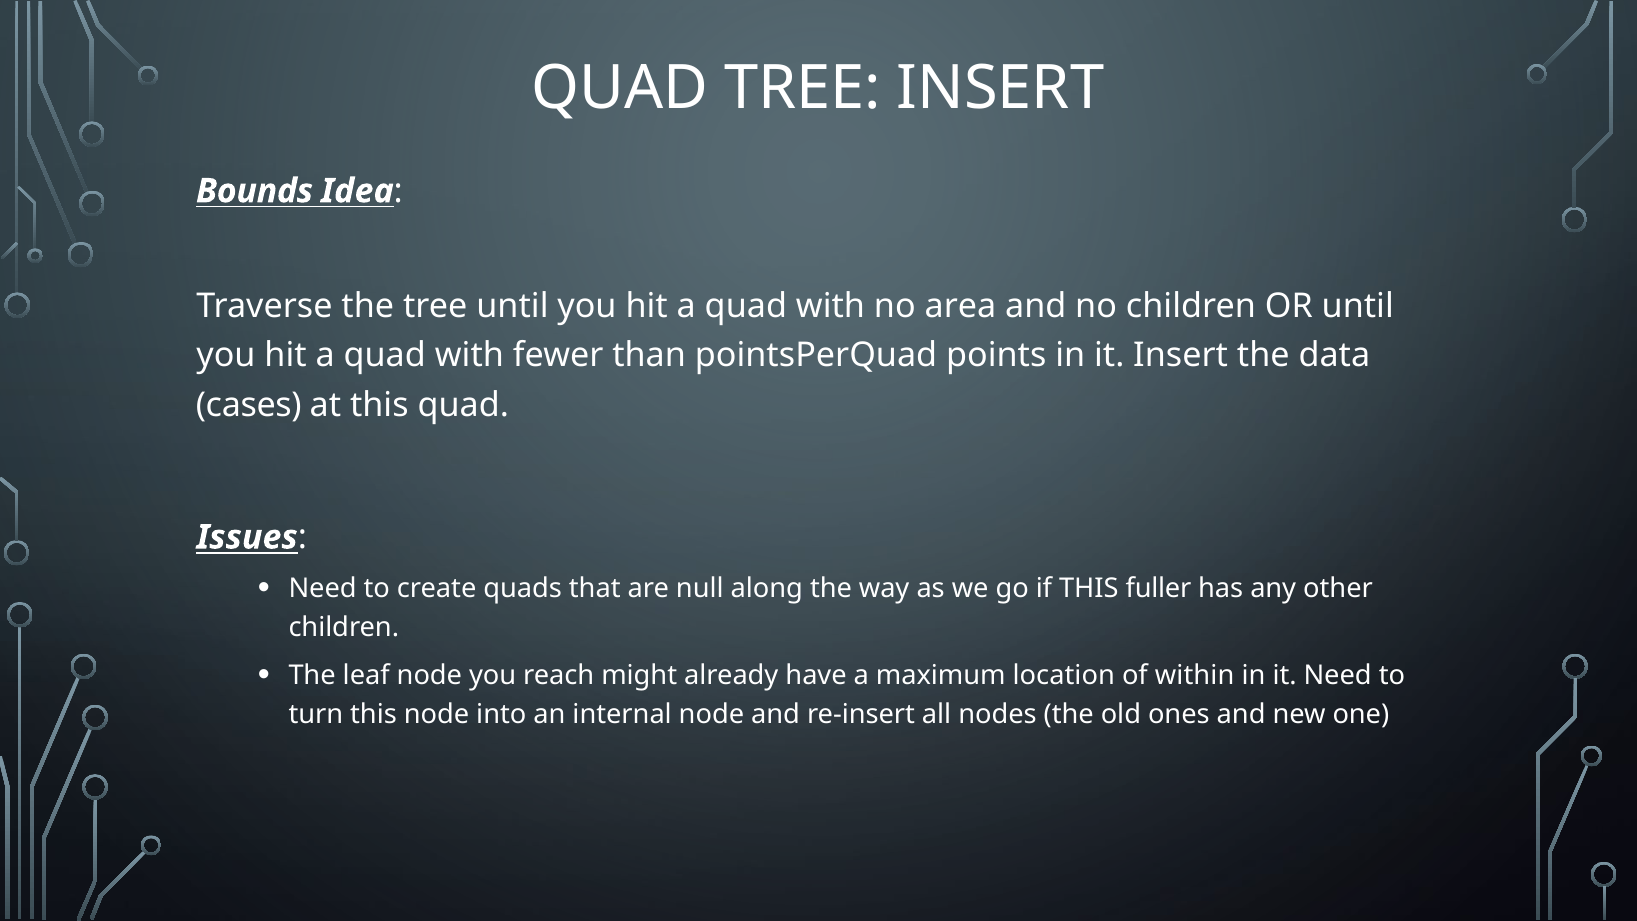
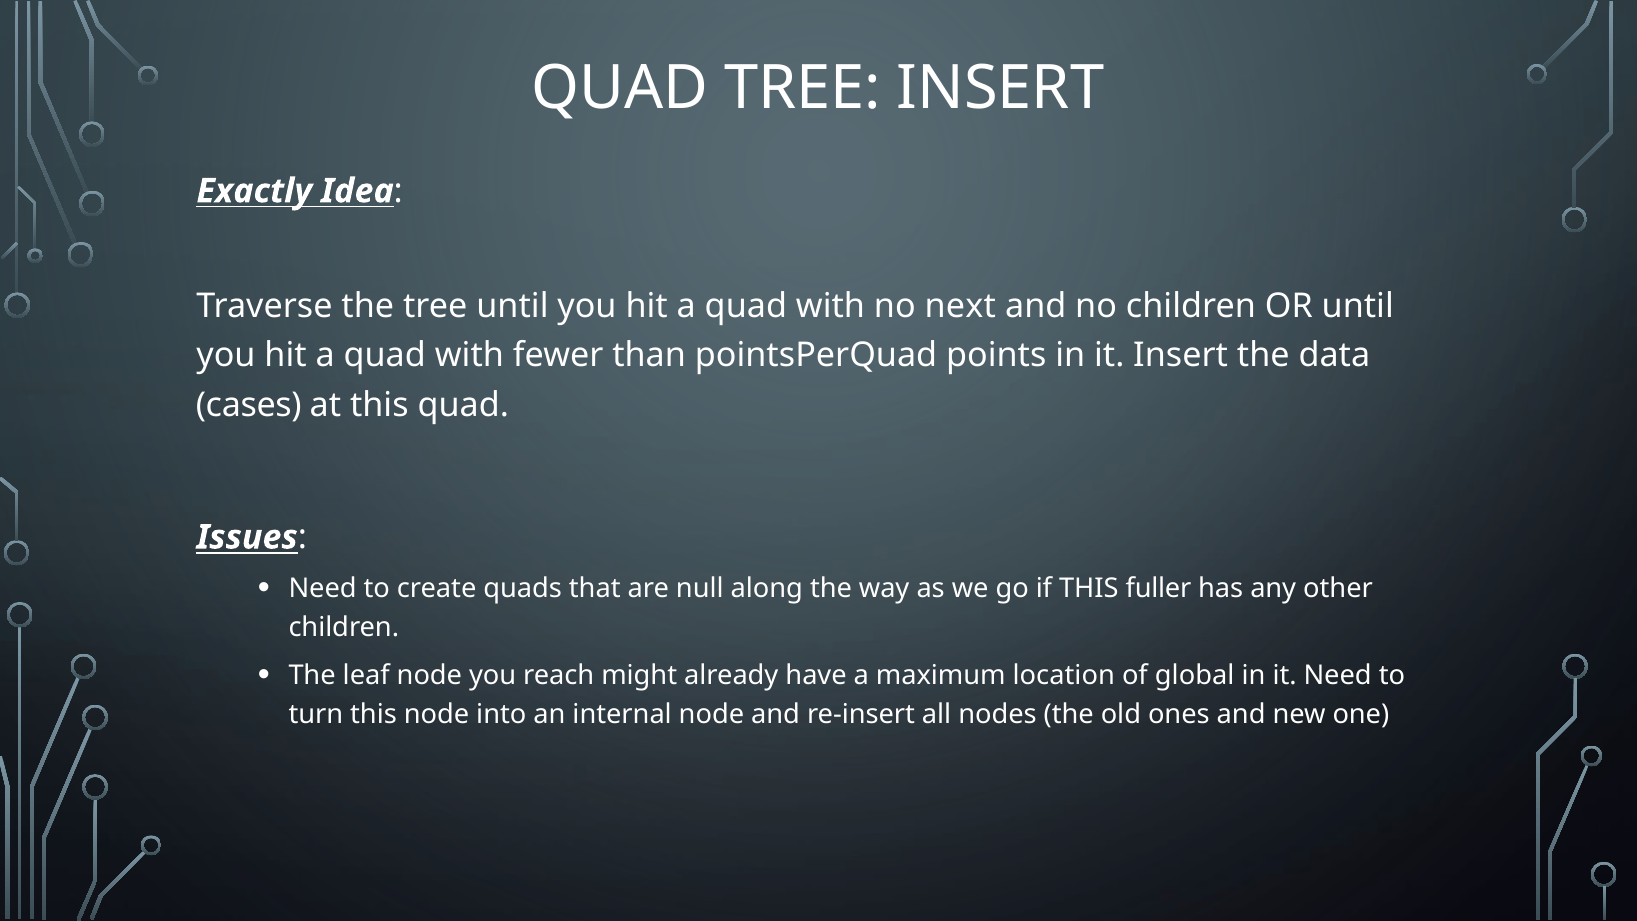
Bounds: Bounds -> Exactly (254, 191)
area: area -> next (960, 306)
within: within -> global (1195, 675)
